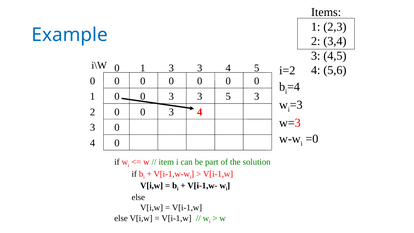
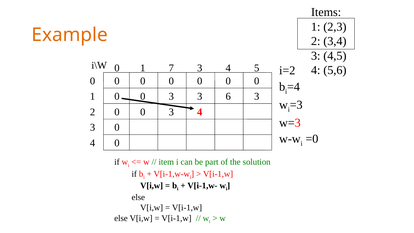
Example colour: blue -> orange (70, 35)
1 3: 3 -> 7 (171, 68)
3 5: 5 -> 6 (228, 96)
